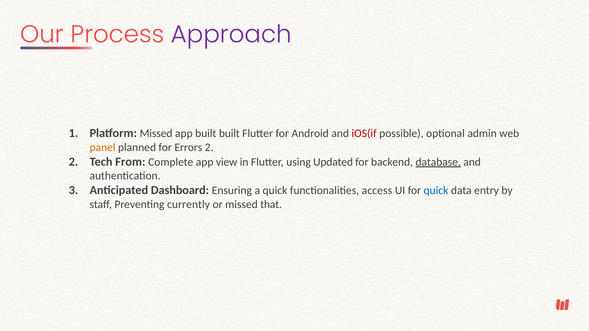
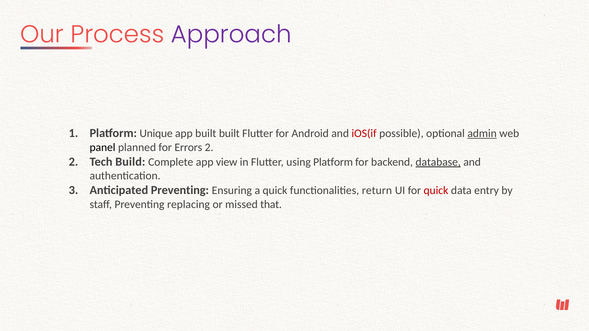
Platform Missed: Missed -> Unique (156, 134)
admin underline: none -> present (482, 134)
panel colour: orange -> black (103, 148)
From: From -> Build (130, 162)
using Updated: Updated -> Platform (333, 162)
Anticipated Dashboard: Dashboard -> Preventing (180, 190)
access: access -> return (377, 191)
quick colour: blue -> red (436, 191)
currently: currently -> replacing (189, 204)
